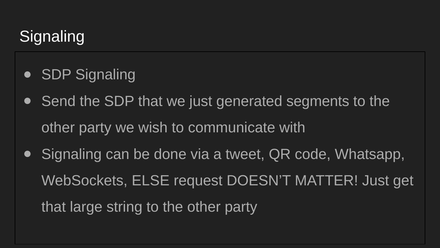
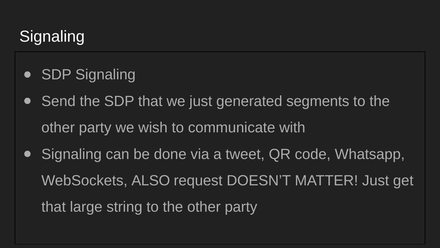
ELSE: ELSE -> ALSO (151, 180)
